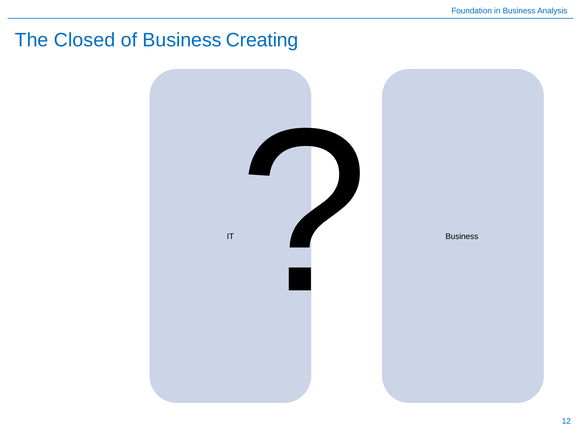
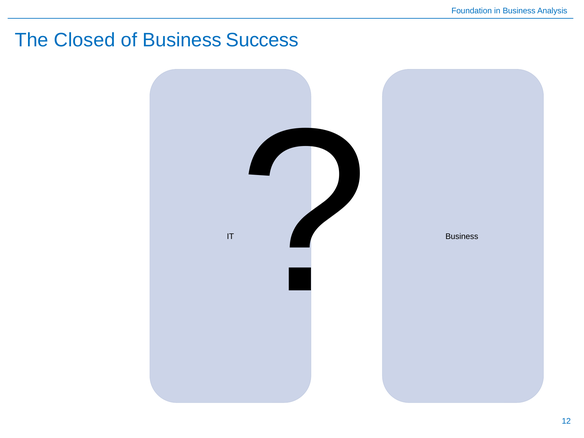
Creating: Creating -> Success (262, 40)
